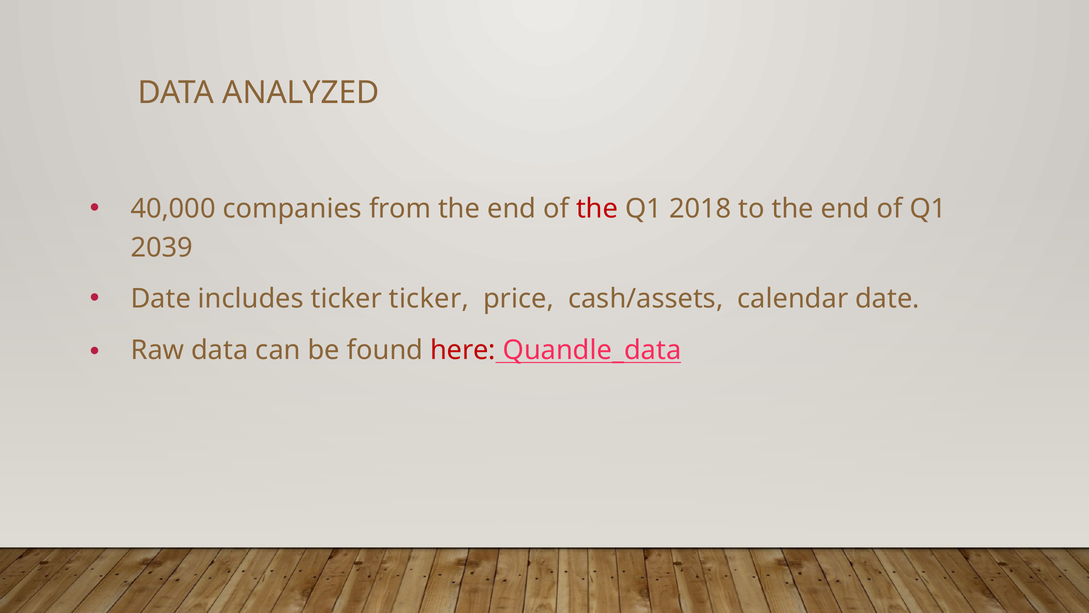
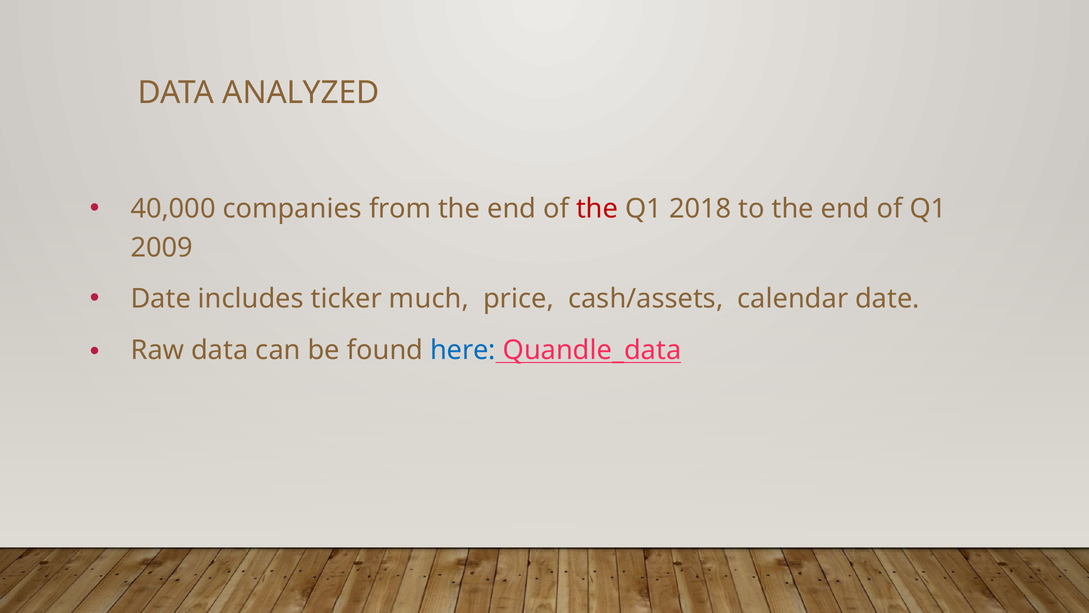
2039: 2039 -> 2009 (162, 248)
ticker ticker: ticker -> much (429, 298)
here colour: red -> blue (463, 350)
